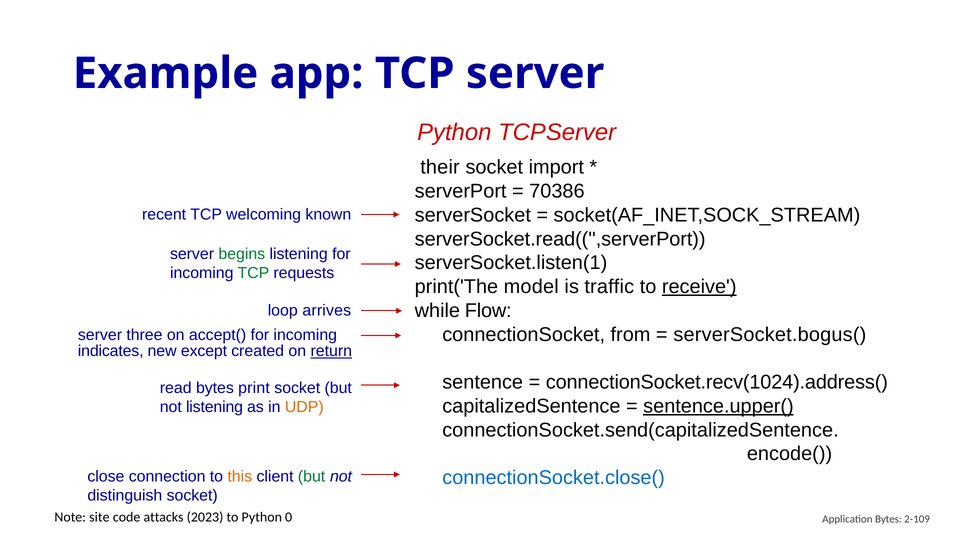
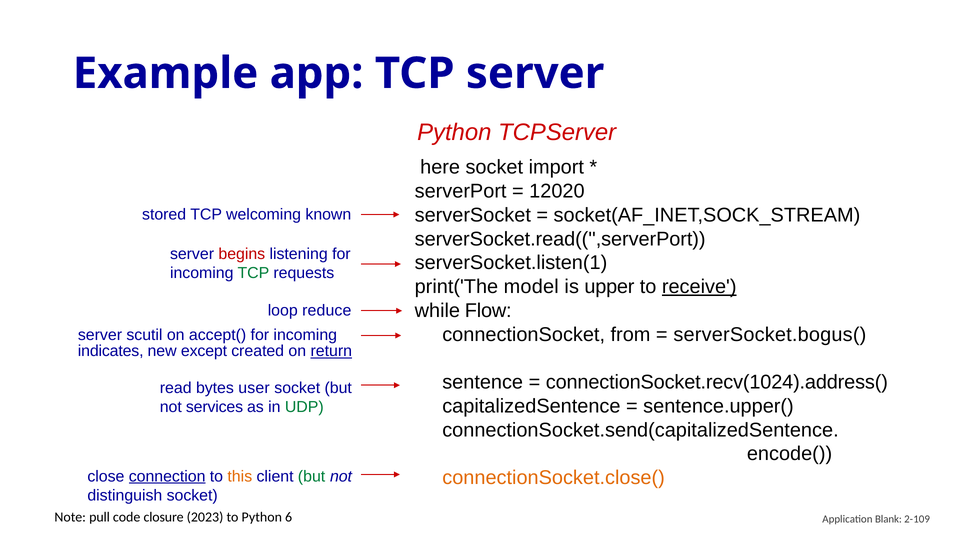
their: their -> here (440, 167)
70386: 70386 -> 12020 (557, 191)
recent: recent -> stored (164, 214)
begins colour: green -> red (242, 254)
traffic: traffic -> upper (609, 287)
arrives: arrives -> reduce (327, 311)
three: three -> scutil (144, 335)
print: print -> user (254, 388)
sentence.upper( underline: present -> none (718, 406)
not listening: listening -> services (215, 407)
UDP colour: orange -> green (304, 407)
connectionSocket.close( colour: blue -> orange (554, 478)
connection underline: none -> present (167, 476)
site: site -> pull (100, 518)
attacks: attacks -> closure (164, 518)
0: 0 -> 6 (289, 518)
Application Bytes: Bytes -> Blank (888, 520)
